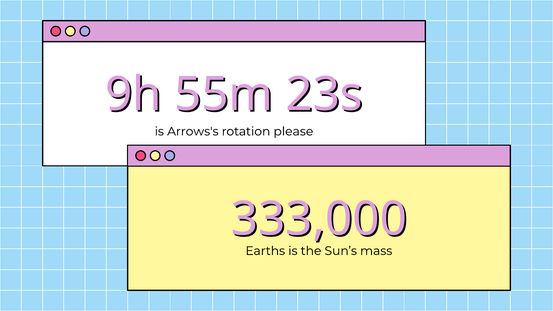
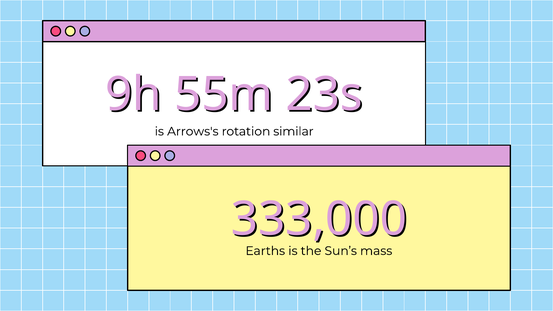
please: please -> similar (293, 131)
